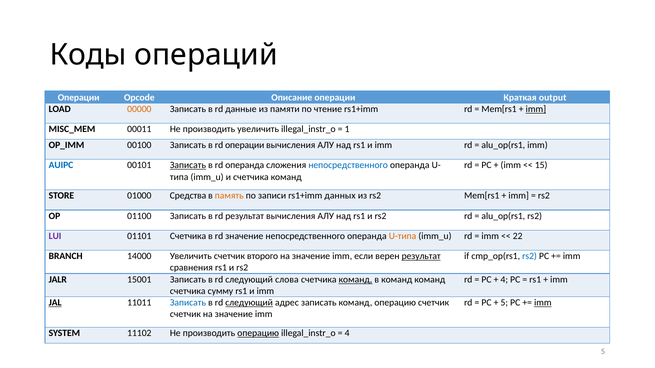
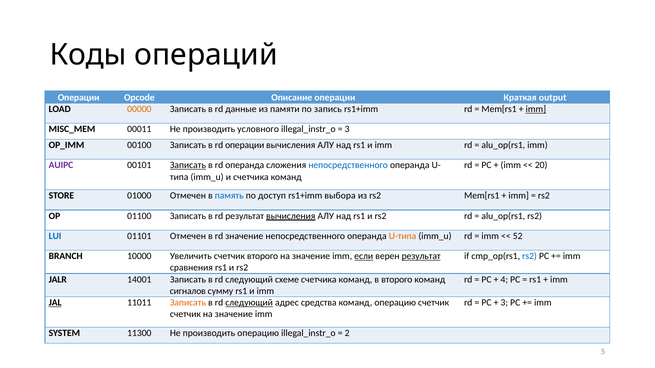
чтение: чтение -> запись (328, 109)
производить увеличить: увеличить -> условного (258, 129)
1: 1 -> 3 (347, 129)
AUIPC colour: blue -> purple (61, 165)
15: 15 -> 20 (541, 165)
01000 Средства: Средства -> Отмечен (188, 196)
память colour: orange -> blue (229, 196)
записи: записи -> доступ (272, 196)
данных: данных -> выбора (340, 196)
вычисления underline: none -> present (291, 216)
LUI colour: purple -> blue (55, 236)
01101 Счетчика: Счетчика -> Отмечен (188, 236)
22: 22 -> 52 (518, 236)
14000: 14000 -> 10000 (139, 257)
если underline: none -> present (364, 257)
15001: 15001 -> 14001 (139, 280)
слова: слова -> схеме (287, 280)
команд underline: present -> none (355, 280)
в команд: команд -> второго (397, 280)
счетчика: счетчика -> сигналов (188, 291)
Записать colour: blue -> orange (188, 303)
адрес записать: записать -> средства (319, 303)
5: 5 -> 3 (504, 303)
imm underline: present -> none (543, 303)
11102: 11102 -> 11300 (139, 334)
операцию underline: present -> none (258, 334)
4: 4 -> 2 (347, 334)
